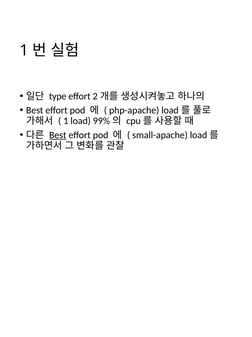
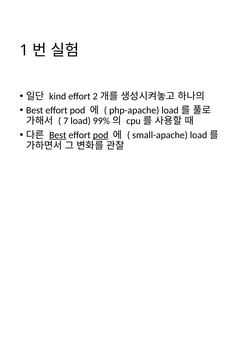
type: type -> kind (58, 96)
1: 1 -> 7 (66, 121)
pod underline: none -> present (101, 135)
